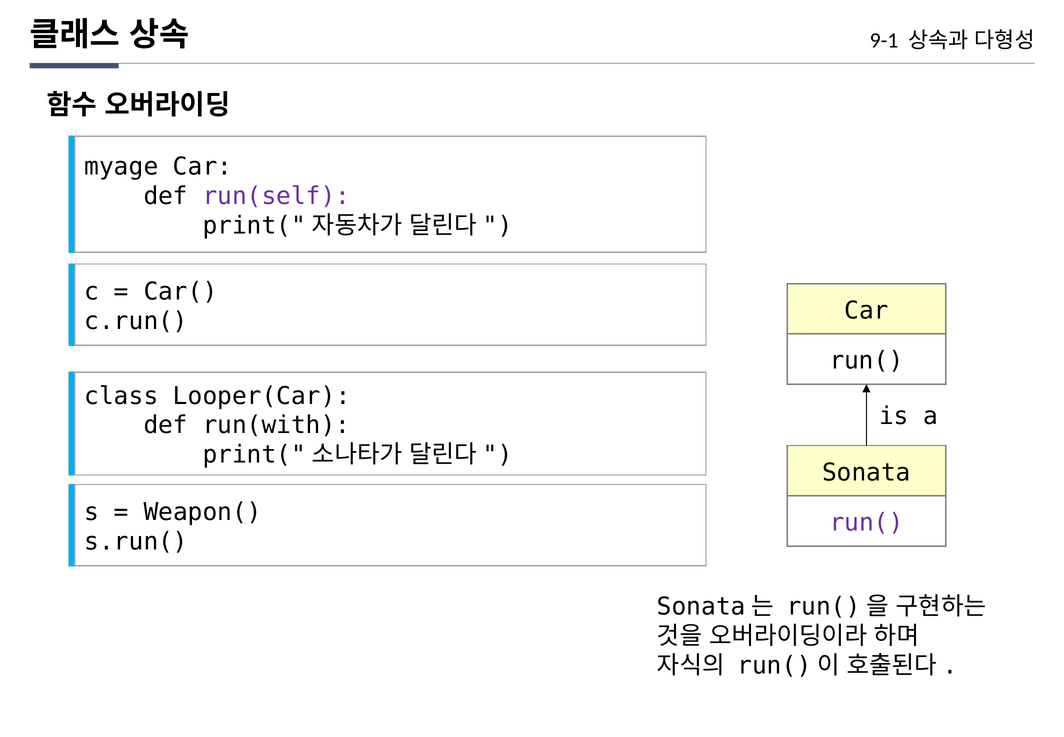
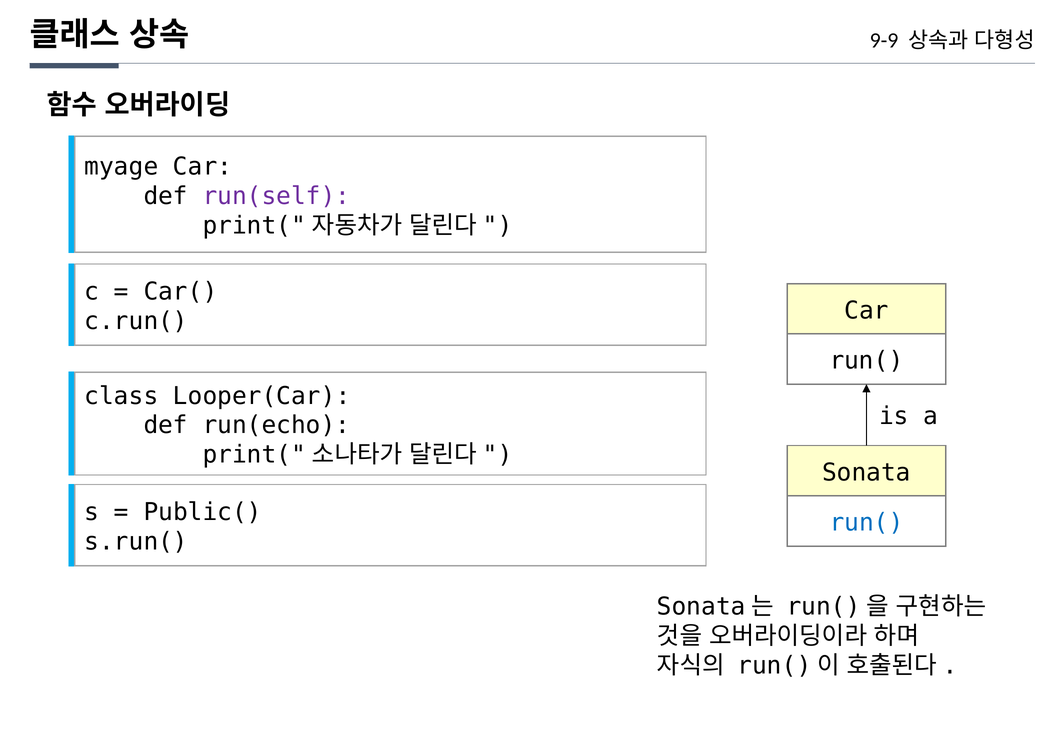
9-1: 9-1 -> 9-9 (884, 40)
run(with: run(with -> run(echo (276, 425)
Weapon(: Weapon( -> Public( (203, 512)
run( colour: purple -> blue (866, 522)
